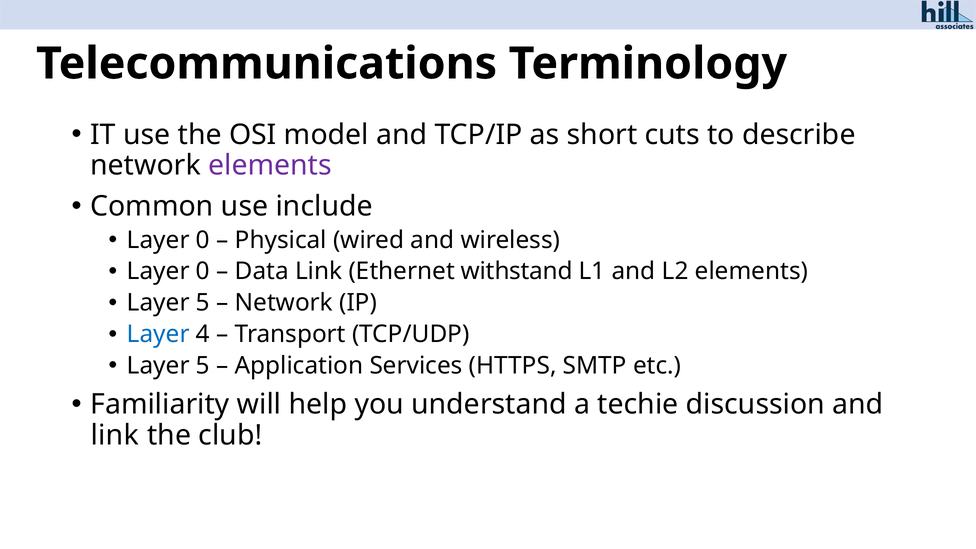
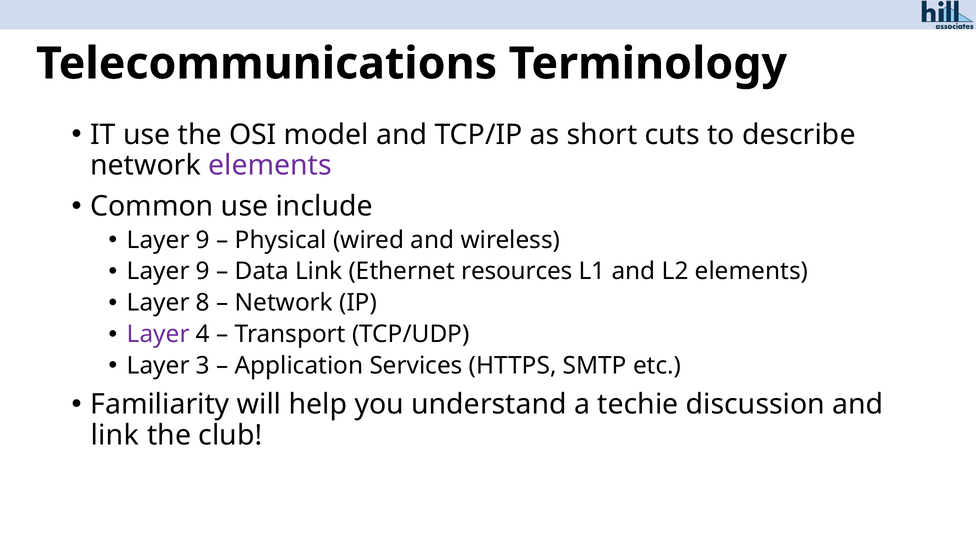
0: 0 -> 9 (203, 240)
0: 0 -> 9 (203, 271)
withstand: withstand -> resources (517, 271)
5: 5 -> 8 (203, 303)
Layer colour: blue -> purple (158, 334)
5: 5 -> 3 (203, 366)
